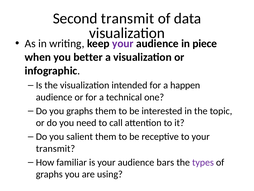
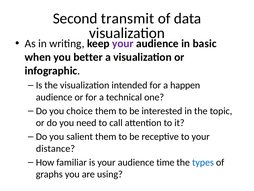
piece: piece -> basic (205, 43)
you graphs: graphs -> choice (80, 111)
transmit: transmit -> distance (55, 148)
bars: bars -> time (165, 162)
types colour: purple -> blue (203, 162)
